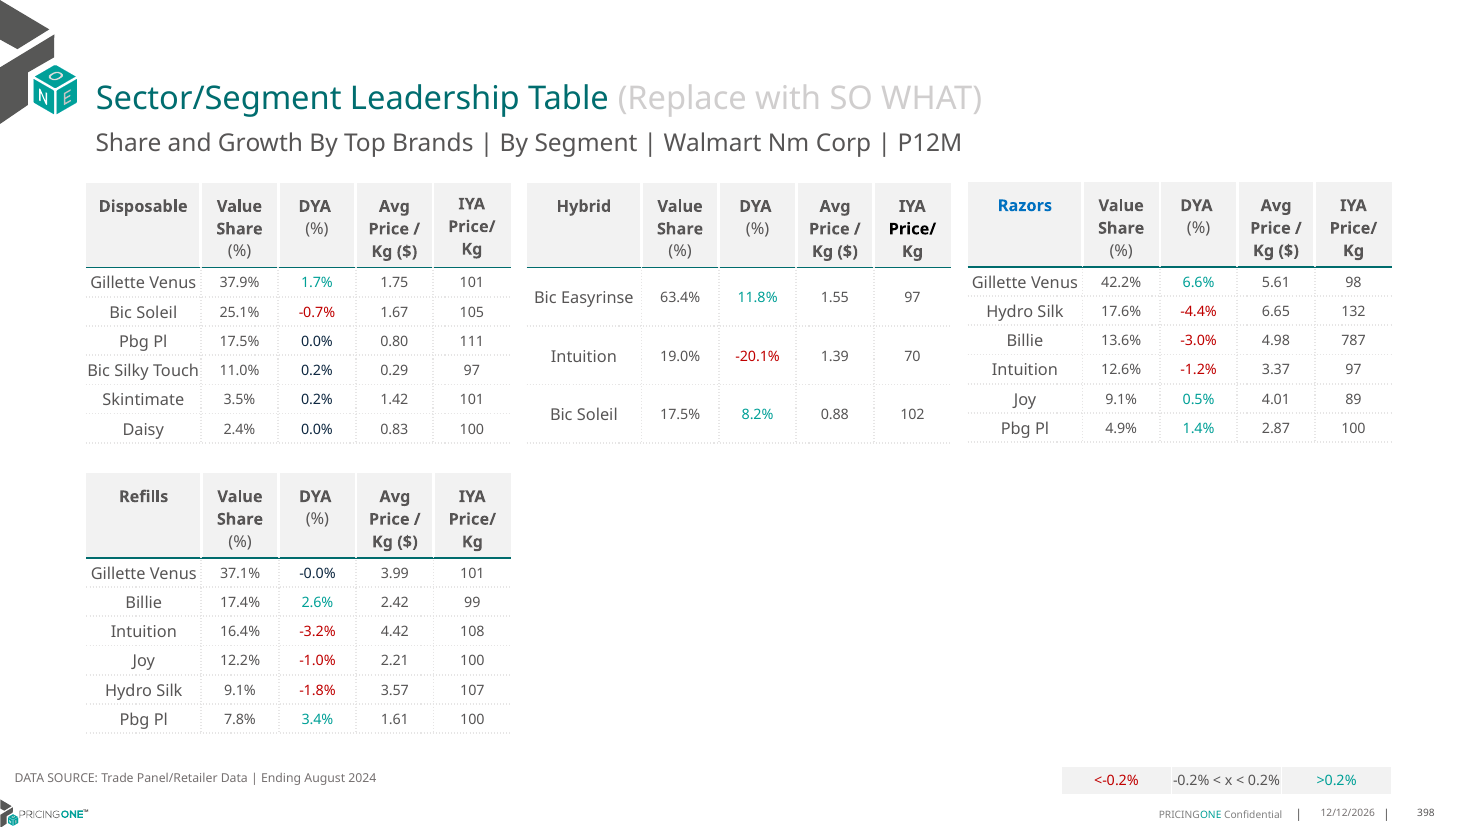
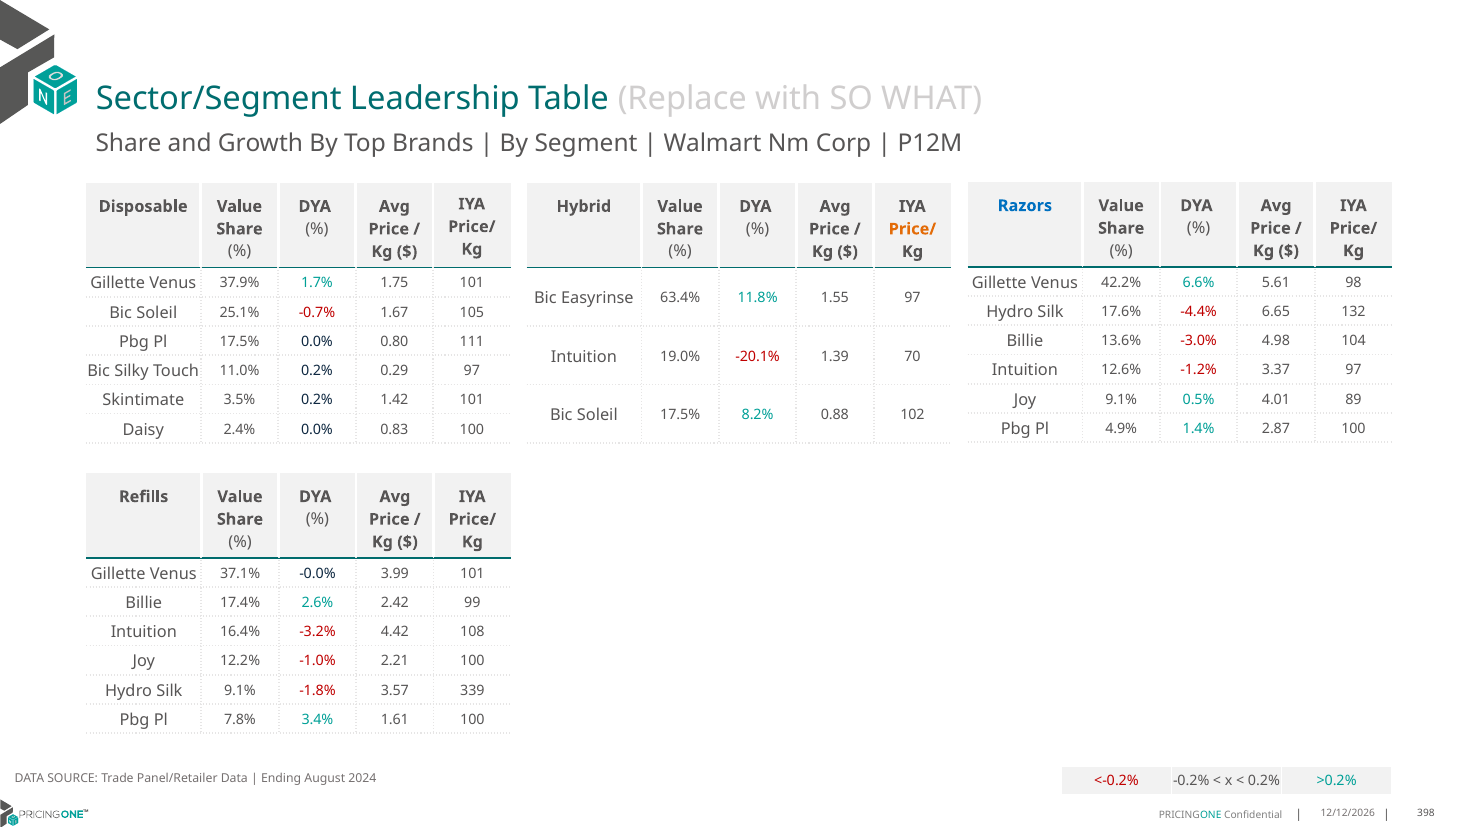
Price/ colour: black -> orange (912, 229)
787: 787 -> 104 (1354, 341)
107: 107 -> 339 (472, 691)
